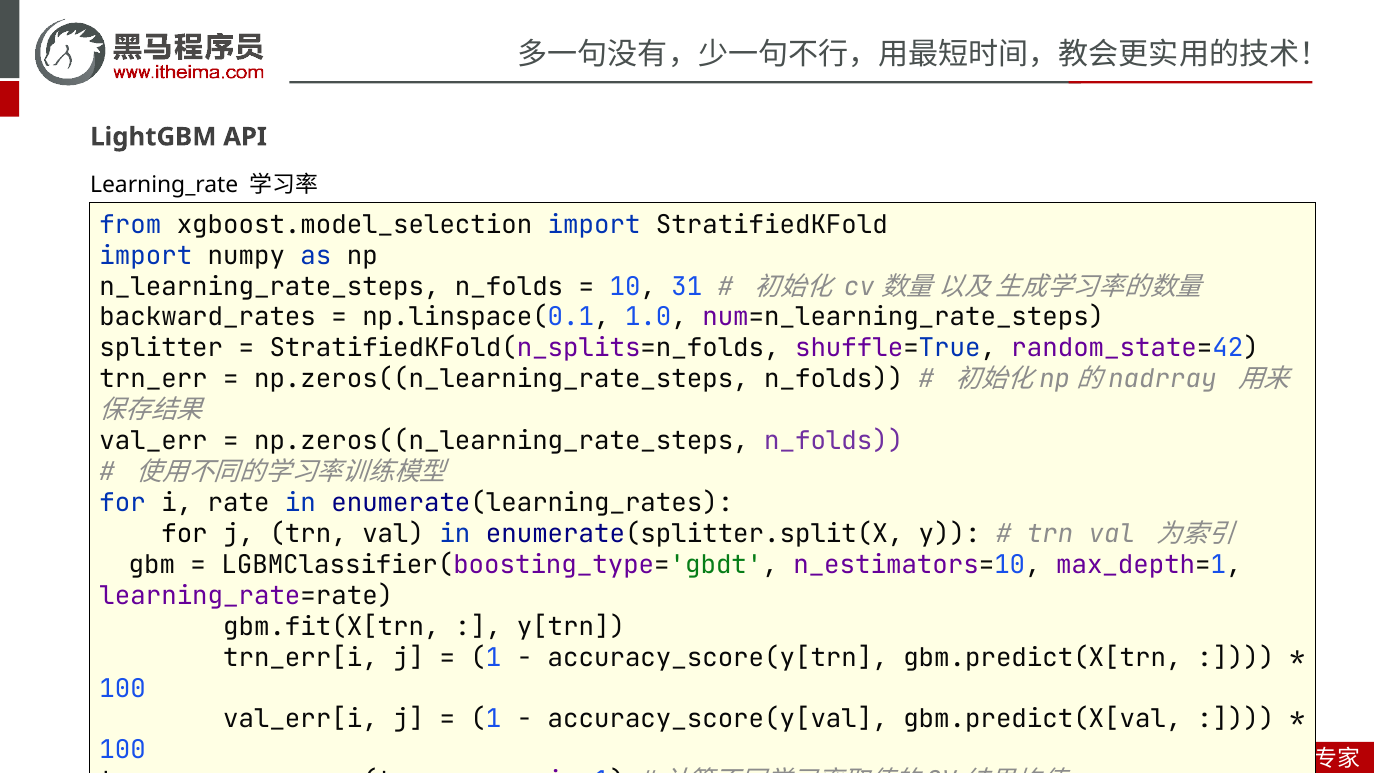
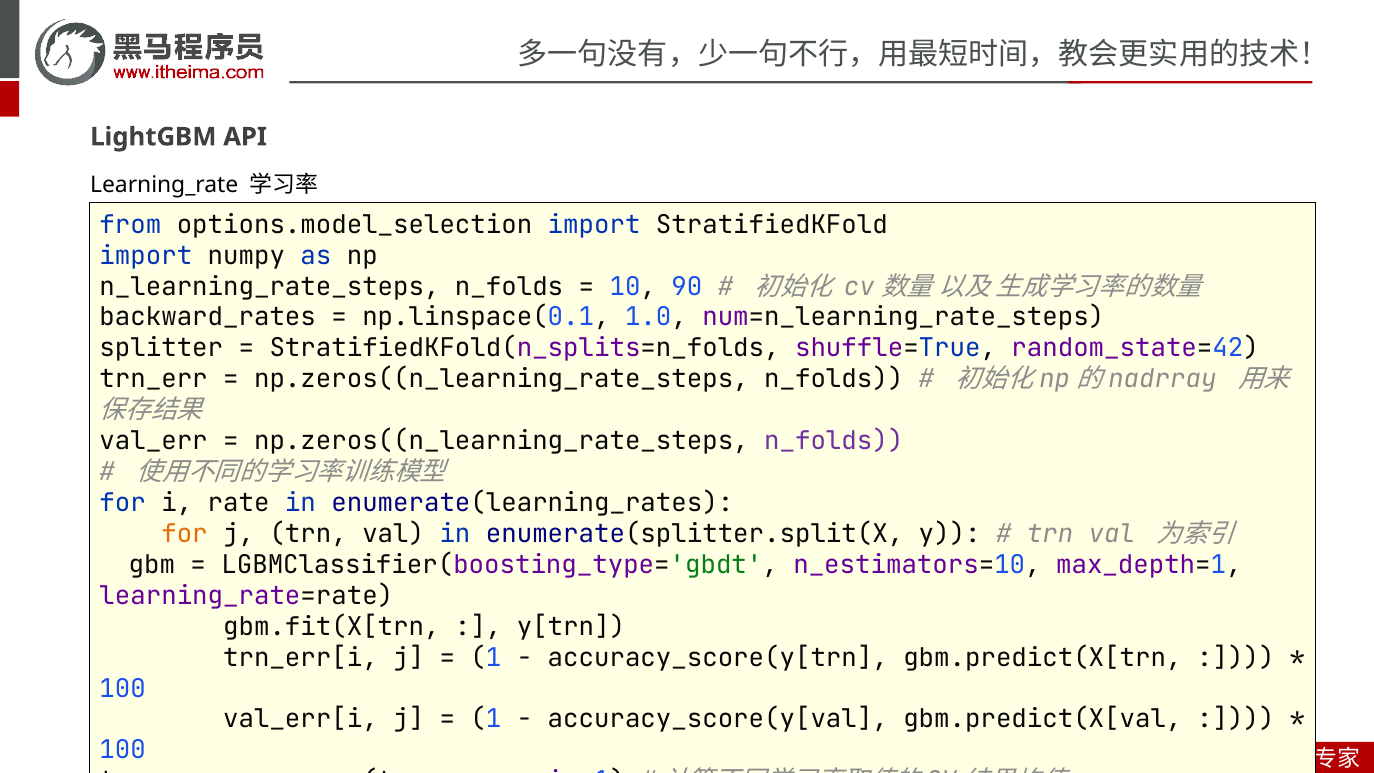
xgboost.model_selection: xgboost.model_selection -> options.model_selection (355, 225)
31: 31 -> 90 (687, 287)
for colour: black -> orange (184, 534)
